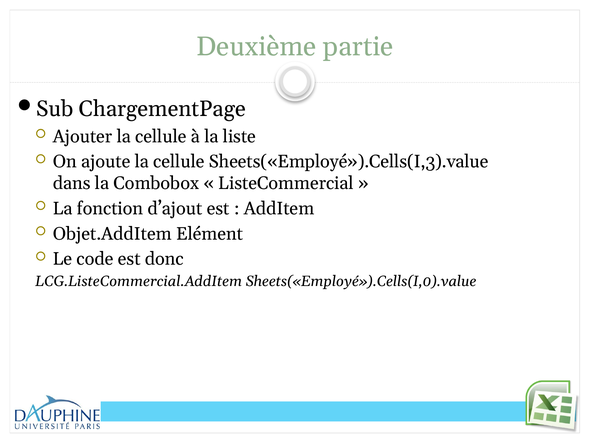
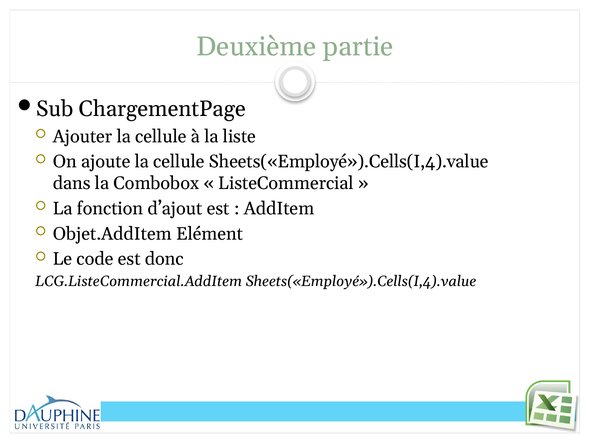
cellule Sheets(«Employé»).Cells(I,3).value: Sheets(«Employé»).Cells(I,3).value -> Sheets(«Employé»).Cells(I,4).value (349, 161)
LCG.ListeCommercial.AddItem Sheets(«Employé»).Cells(I,0).value: Sheets(«Employé»).Cells(I,0).value -> Sheets(«Employé»).Cells(I,4).value (361, 281)
